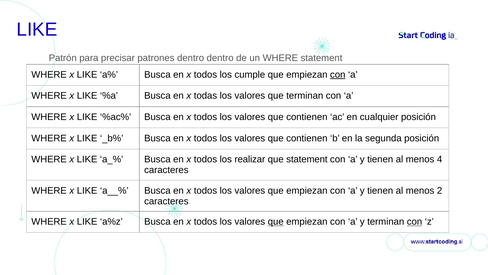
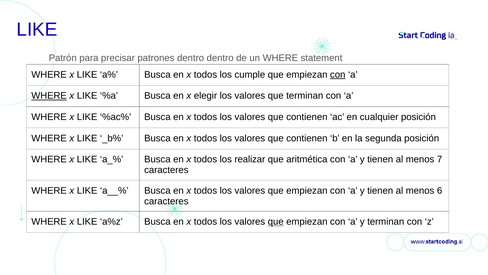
WHERE underline: none -> present (49, 96)
todas: todas -> elegir (205, 96)
que statement: statement -> aritmética (307, 159)
4: 4 -> 7 (440, 159)
2: 2 -> 6 (440, 190)
con underline: present -> none (415, 221)
